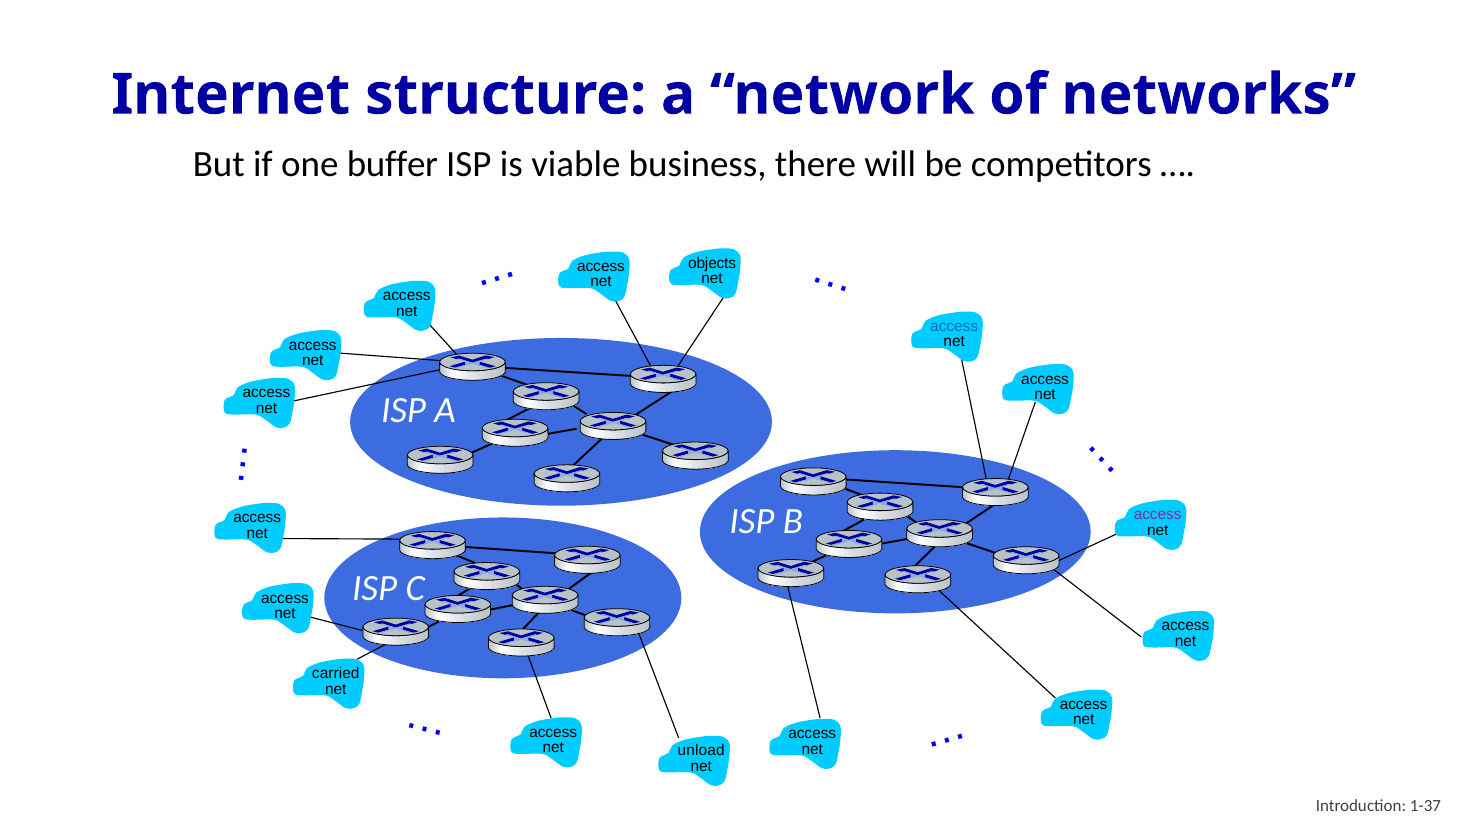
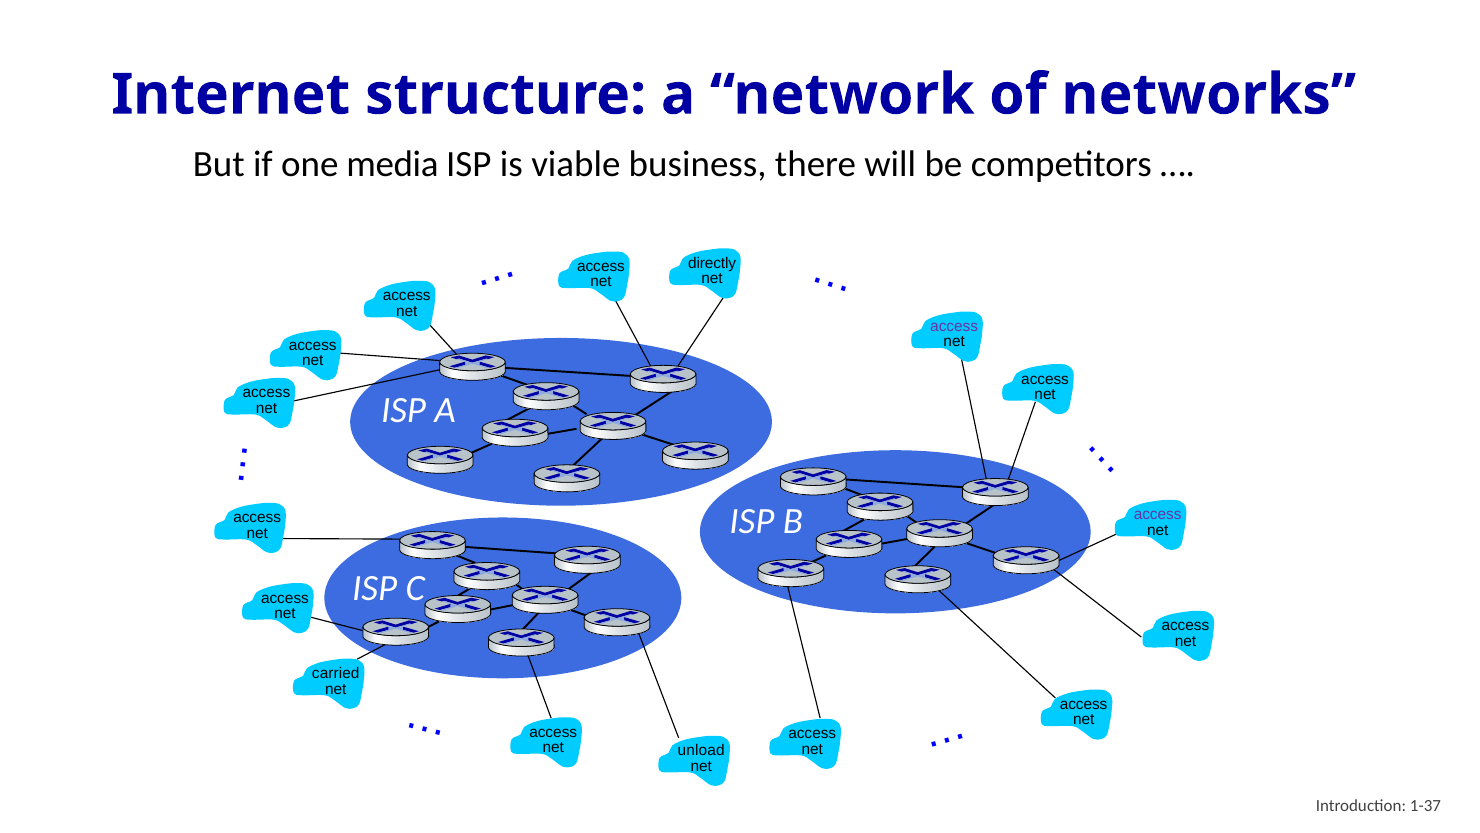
buffer: buffer -> media (392, 165)
objects: objects -> directly (712, 263)
access colour: blue -> purple (954, 326)
